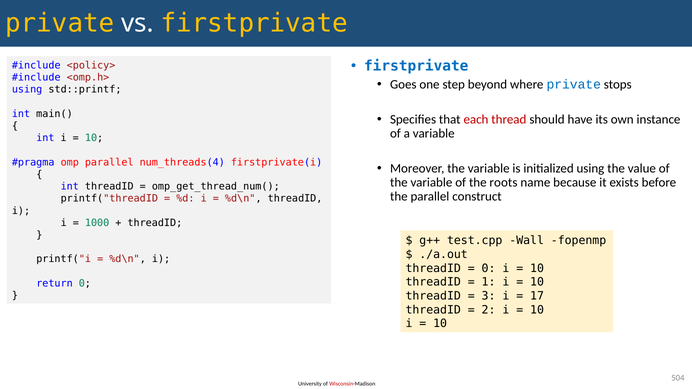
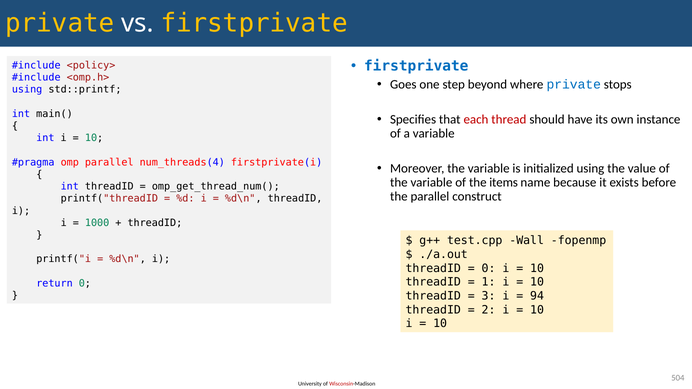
roots: roots -> items (504, 183)
17: 17 -> 94 (537, 296)
